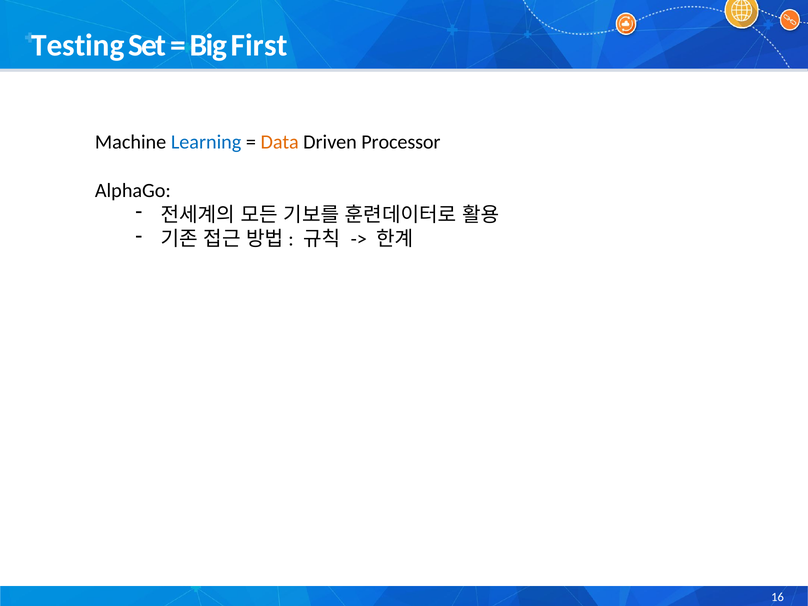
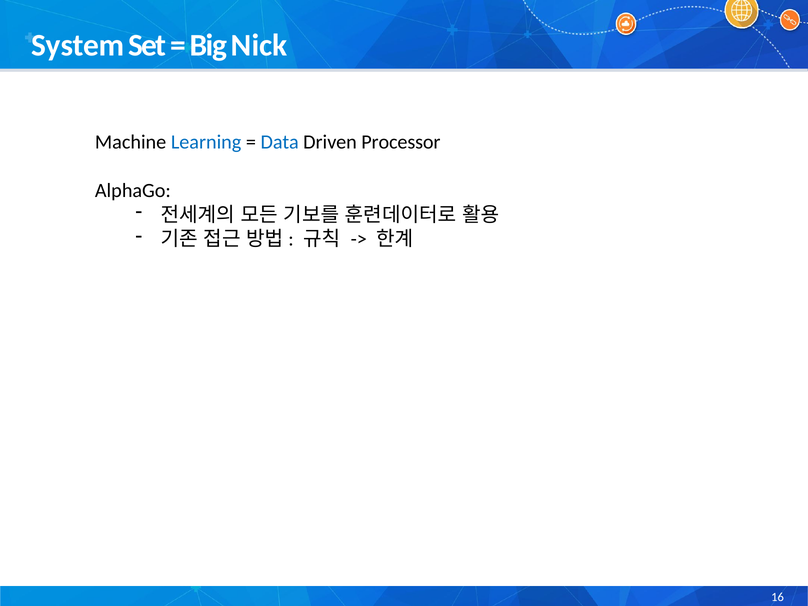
Testing: Testing -> System (78, 46)
First: First -> Nick (259, 46)
Data colour: orange -> blue (280, 142)
